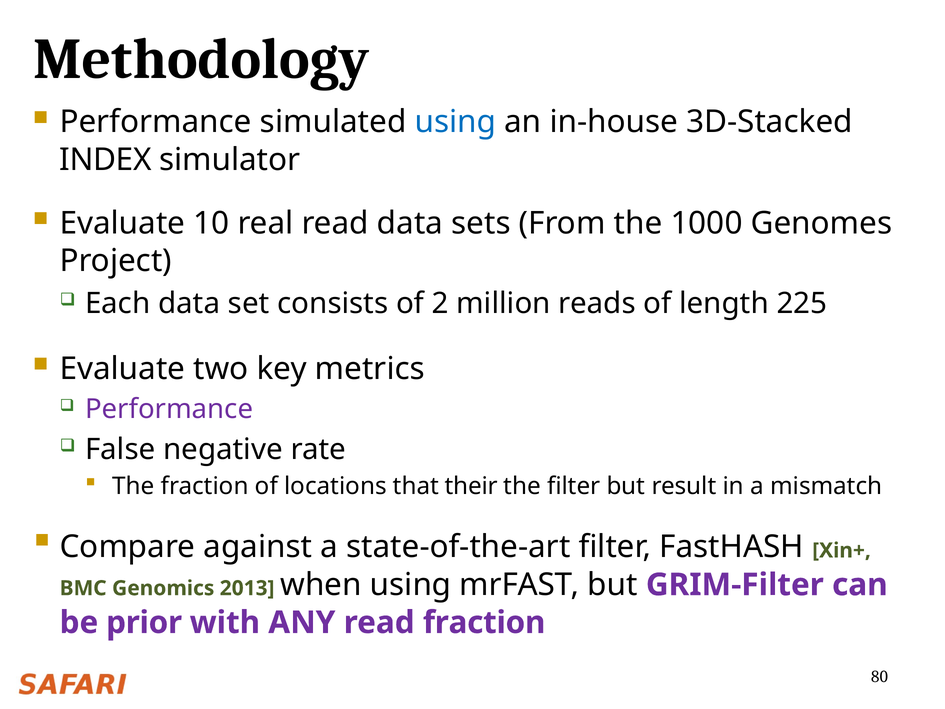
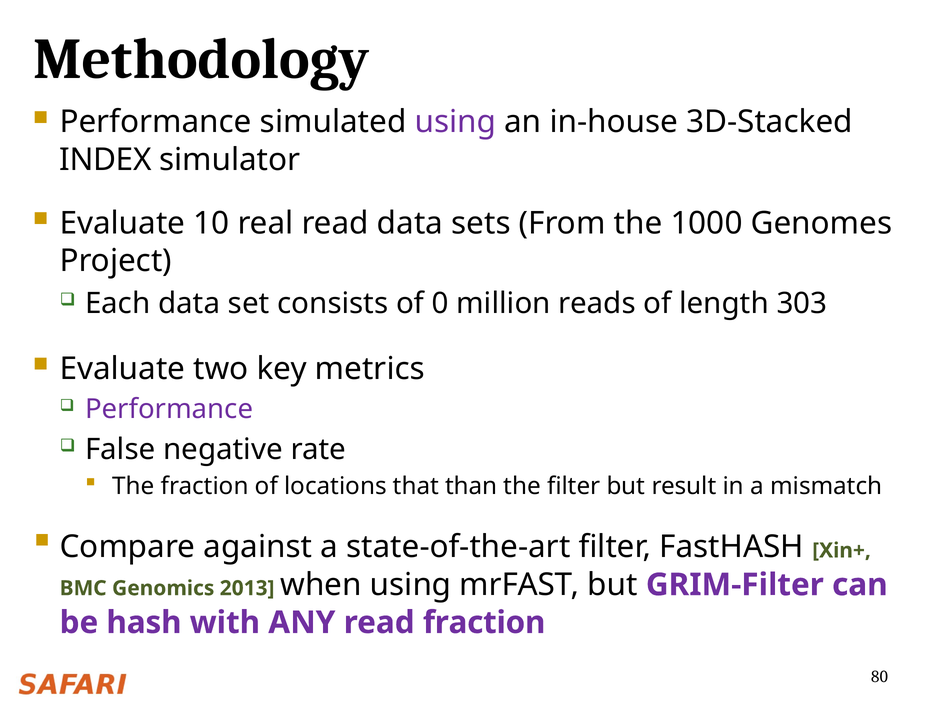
using colour: blue -> purple (455, 122)
2: 2 -> 0 (440, 303)
225: 225 -> 303 (802, 303)
their: their -> than (471, 486)
prior: prior -> hash (144, 622)
